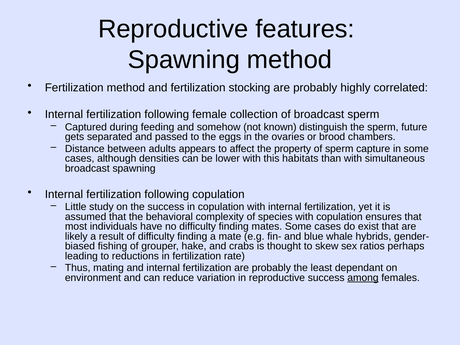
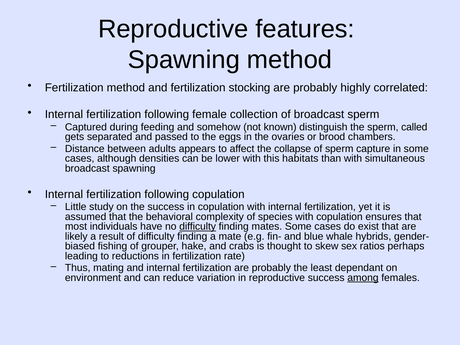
future: future -> called (414, 127)
property: property -> collapse (293, 149)
difficulty underline: none -> present (198, 227)
